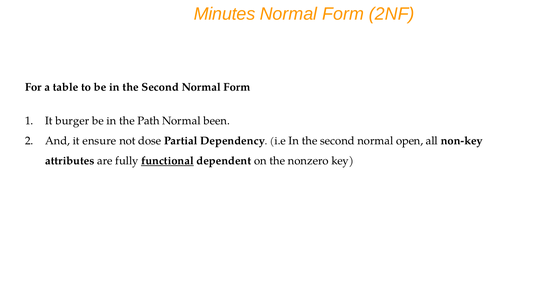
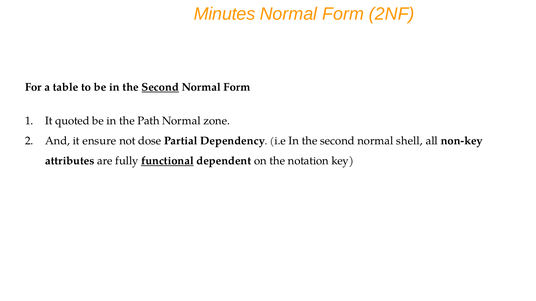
Second underline: none -> present (160, 87)
burger: burger -> quoted (72, 121)
been: been -> zone (217, 121)
open: open -> shell (410, 141)
nonzero: nonzero -> notation (308, 161)
